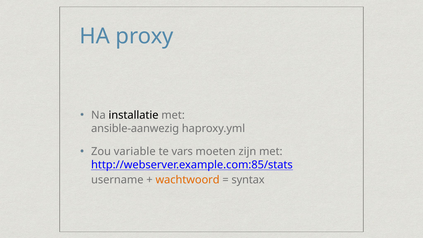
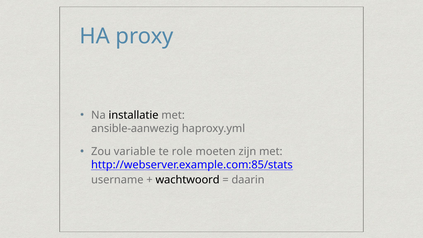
vars: vars -> role (182, 152)
wachtwoord colour: orange -> black (188, 180)
syntax: syntax -> daarin (248, 180)
